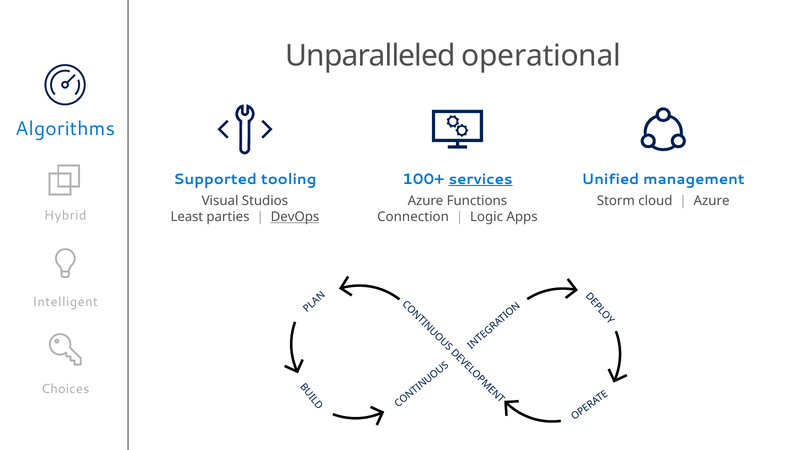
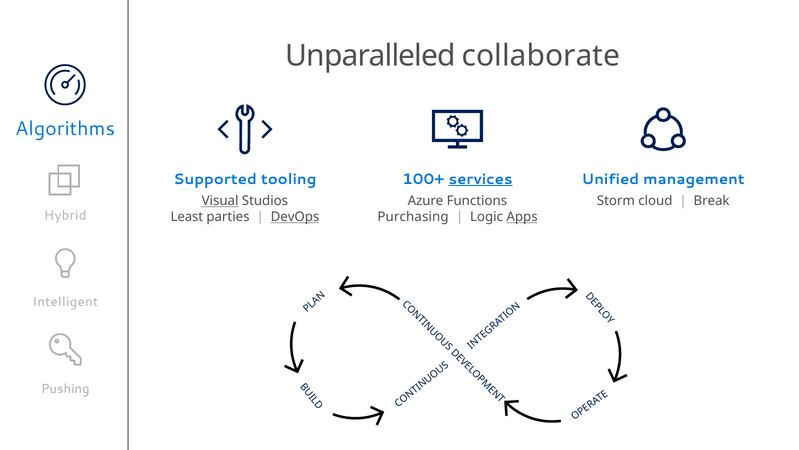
operational: operational -> collaborate (541, 56)
Visual underline: none -> present (220, 201)
Azure: Azure -> Break (712, 201)
Connection: Connection -> Purchasing (413, 217)
Apps underline: none -> present (522, 217)
Choices: Choices -> Pushing (65, 388)
